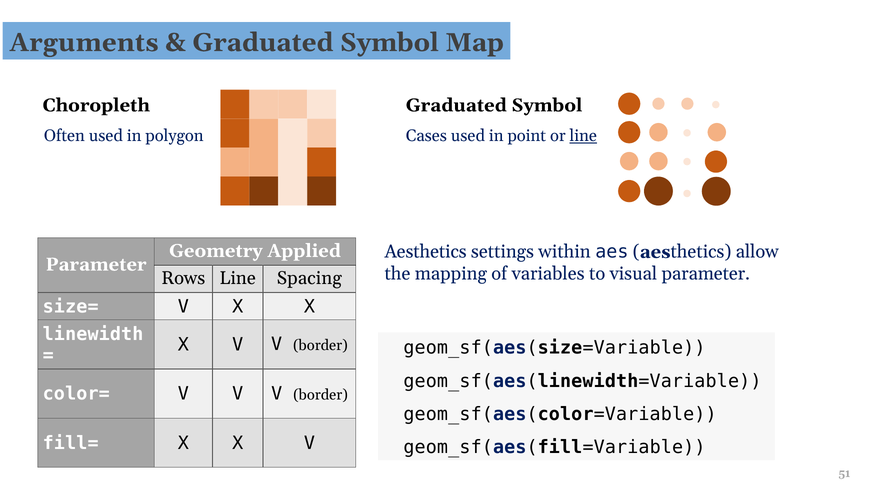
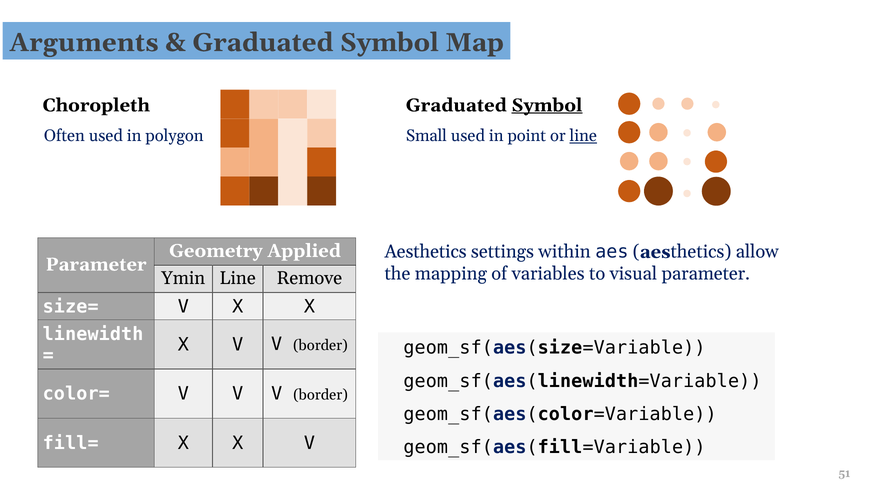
Symbol underline: none -> present (547, 105)
Cases: Cases -> Small (426, 136)
Rows: Rows -> Ymin (183, 278)
Spacing: Spacing -> Remove (309, 278)
